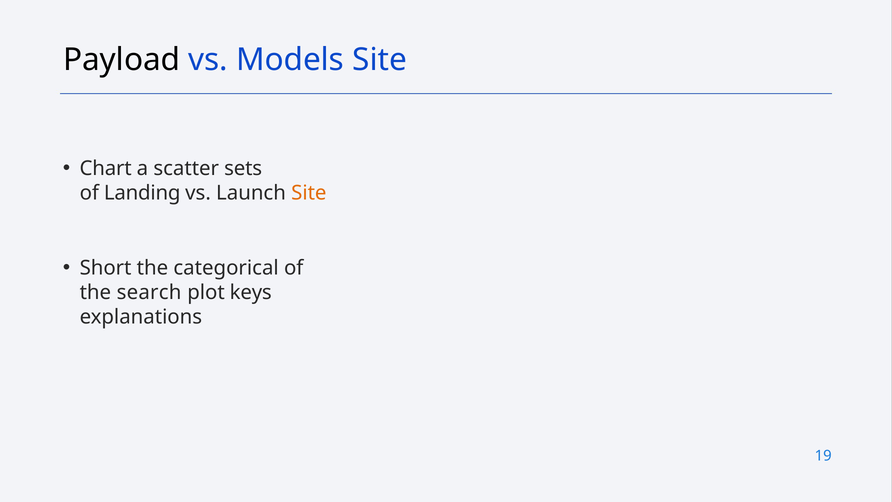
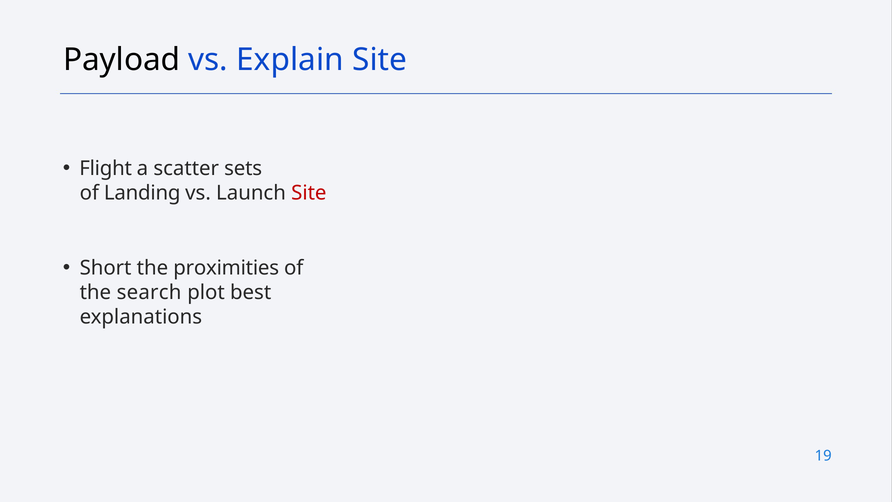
Models: Models -> Explain (290, 60)
Chart: Chart -> Flight (106, 168)
Site colour: orange -> red (309, 193)
categorical: categorical -> proximities (226, 268)
keys: keys -> best (251, 292)
